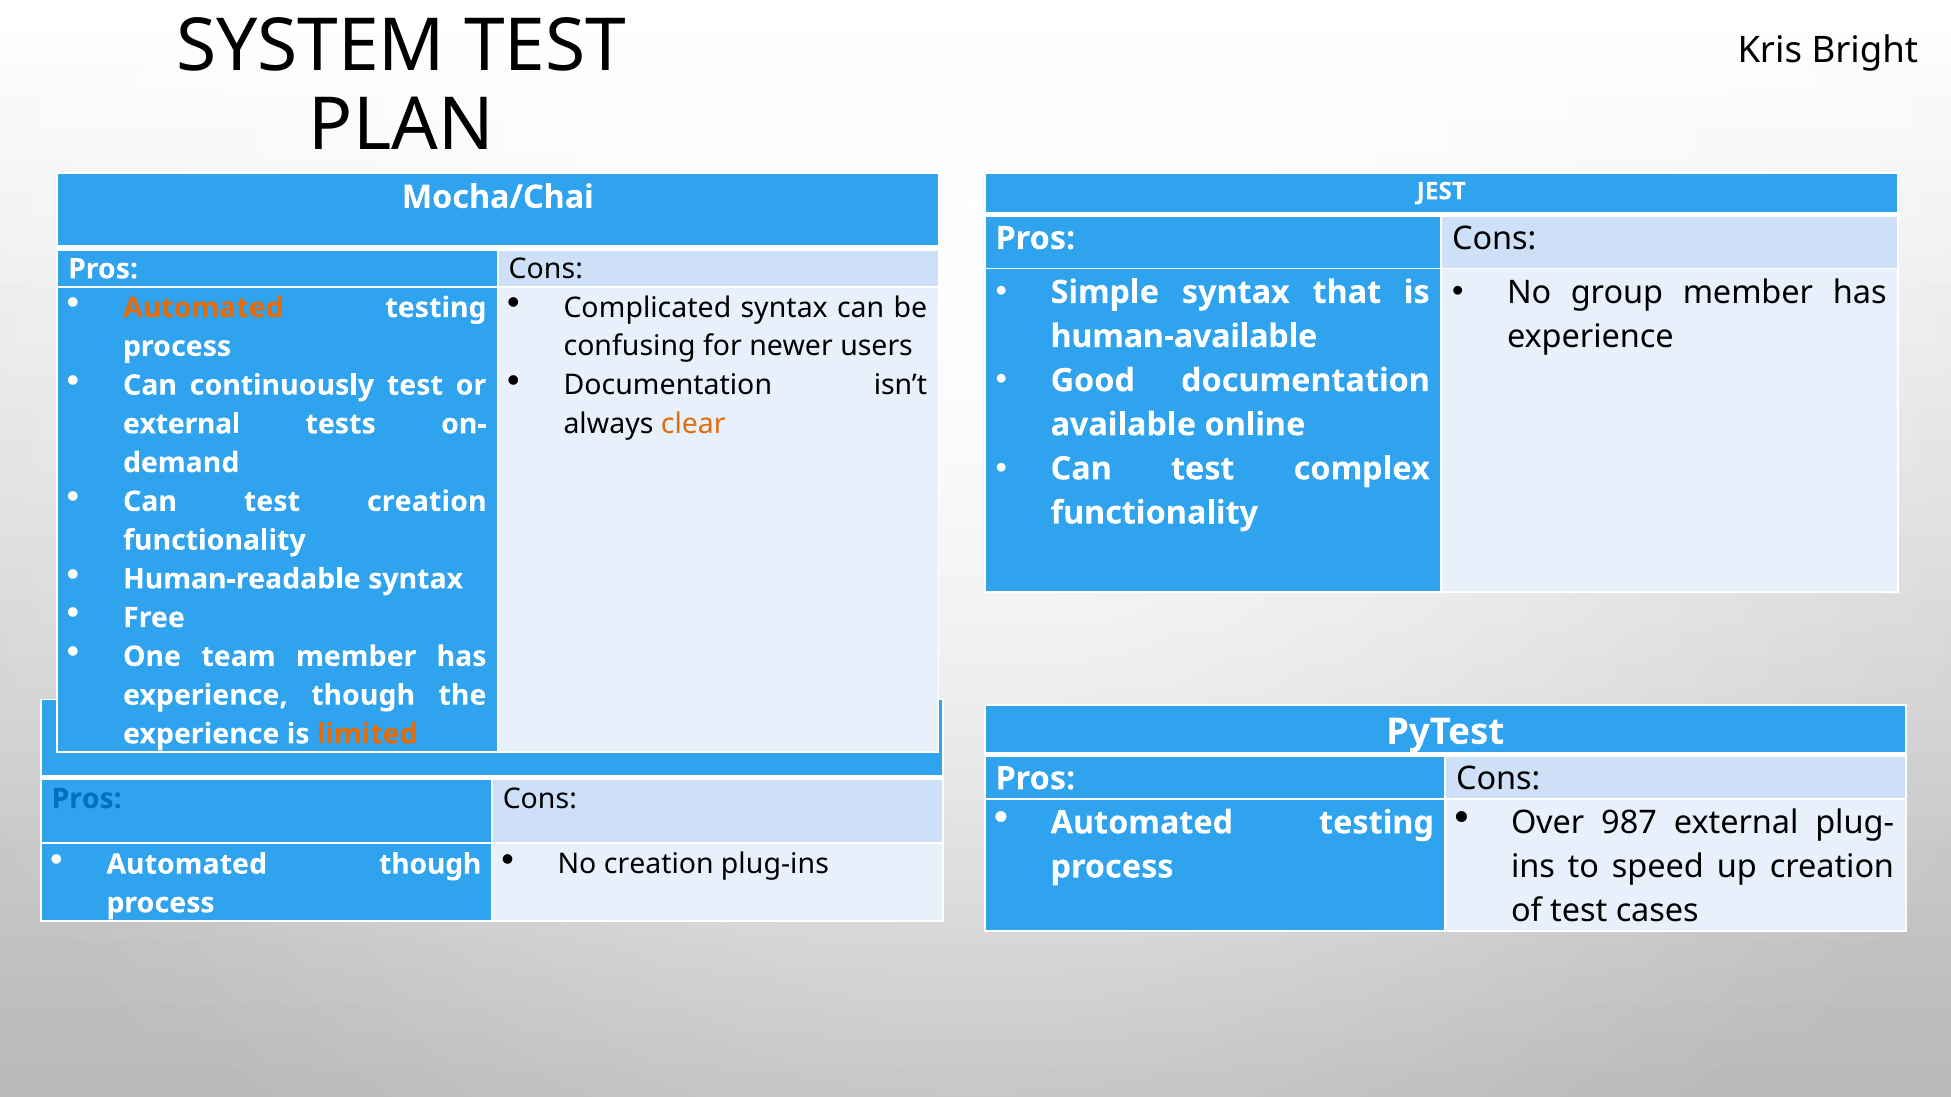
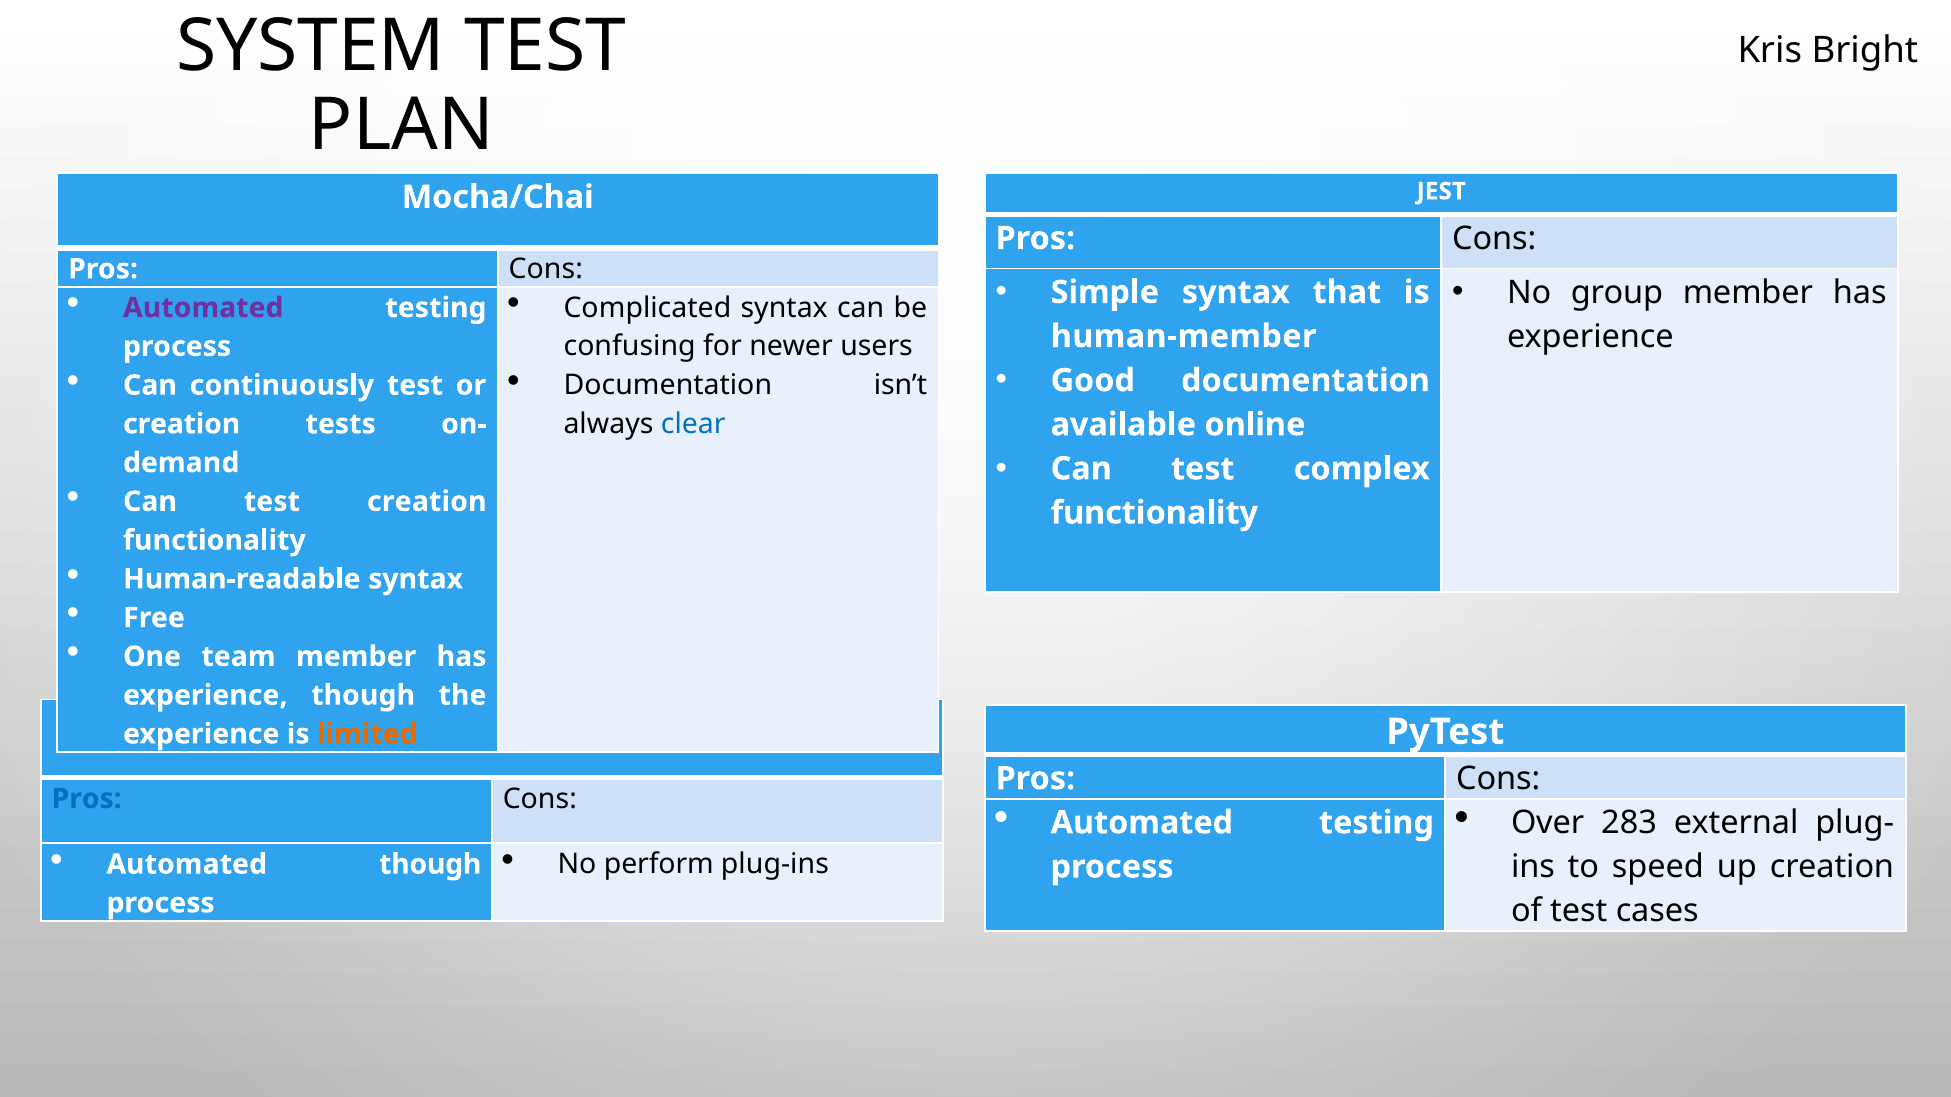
Automated colour: orange -> purple (203, 308)
human-available: human-available -> human-member (1184, 337)
clear colour: orange -> blue (693, 424)
external: external -> creation (182, 424)
987: 987 -> 283 (1629, 823)
No creation: creation -> perform (659, 865)
